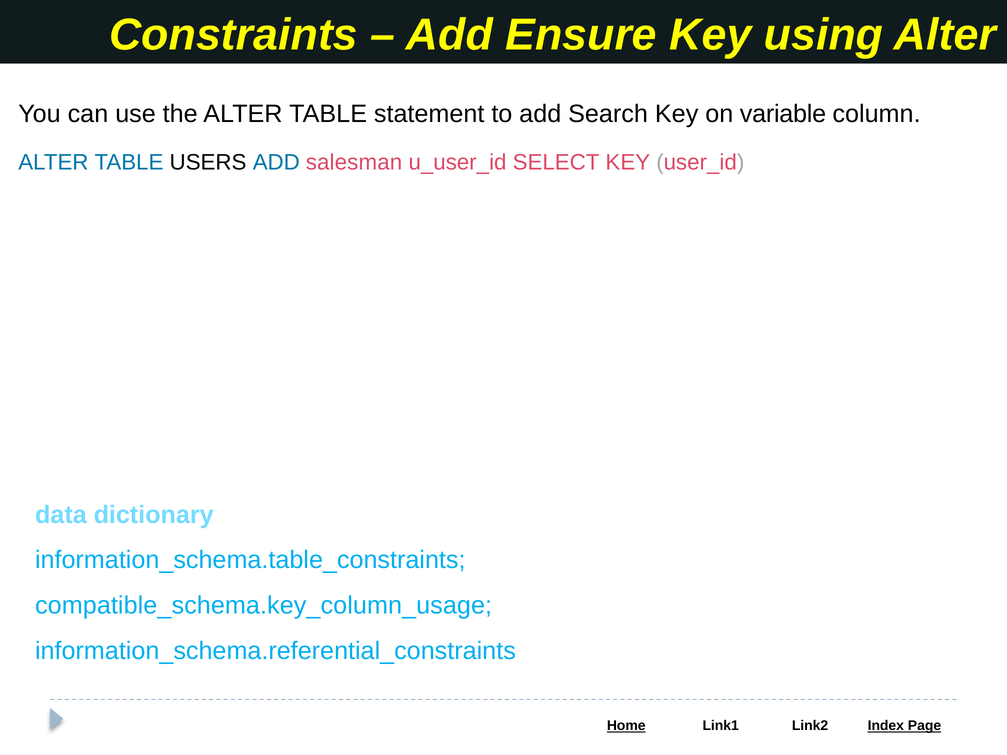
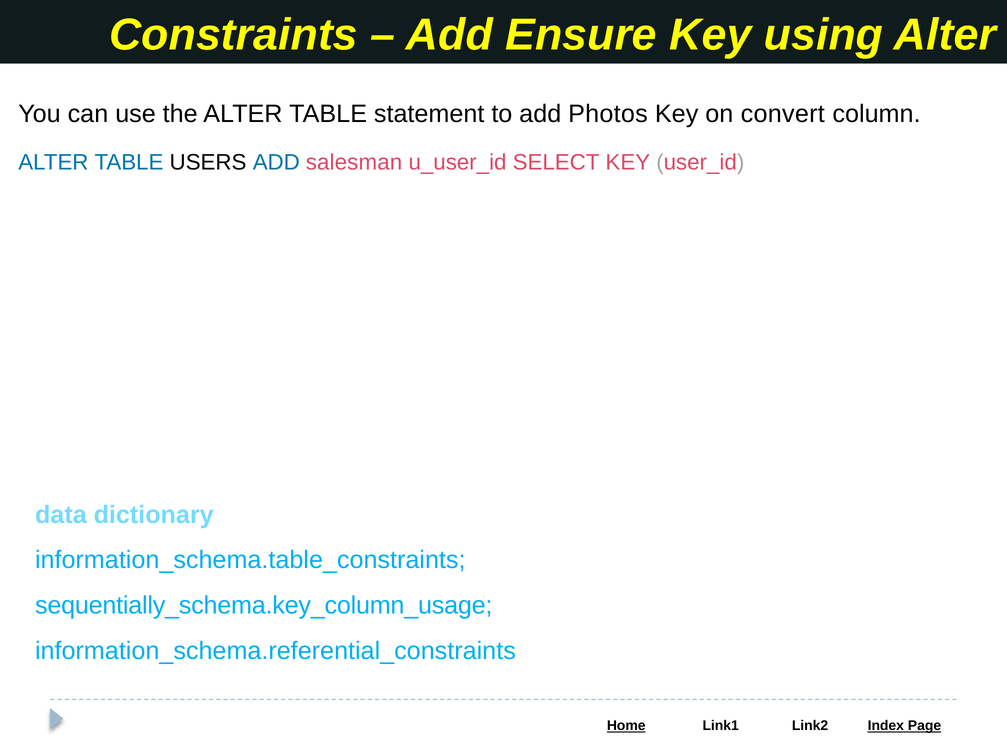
Search: Search -> Photos (608, 114)
variable: variable -> convert (783, 114)
compatible_schema.key_column_usage: compatible_schema.key_column_usage -> sequentially_schema.key_column_usage (264, 606)
